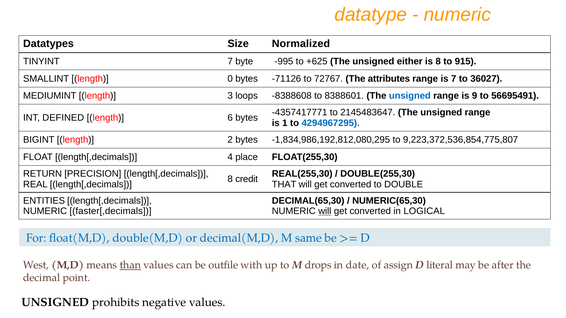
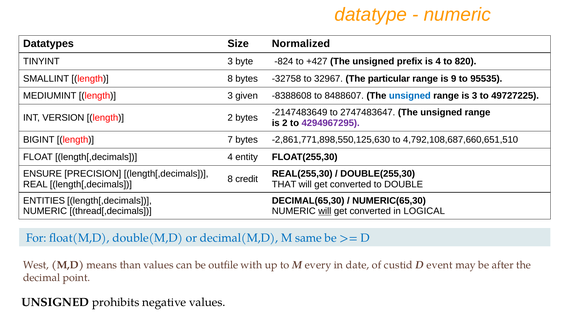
TINYINT 7: 7 -> 3 (230, 61)
-995: -995 -> -824 (284, 61)
+625: +625 -> +427 (317, 61)
either: either -> prefix (410, 61)
is 8: 8 -> 4 (438, 61)
915: 915 -> 820 (466, 61)
length 0: 0 -> 8 (230, 79)
-71126: -71126 -> -32758 (287, 79)
72767: 72767 -> 32967 (329, 79)
attributes: attributes -> particular (389, 79)
is 7: 7 -> 9 (454, 79)
36027: 36027 -> 95535 (486, 79)
loops: loops -> given (247, 96)
8388601: 8388601 -> 8488607 (344, 96)
is 9: 9 -> 3 (475, 96)
56695491: 56695491 -> 49727225 (515, 96)
-4357417771: -4357417771 -> -2147483649 (300, 113)
2145483647: 2145483647 -> 2747483647 (368, 113)
DEFINED: DEFINED -> VERSION (63, 118)
length 6: 6 -> 2 (230, 118)
is 1: 1 -> 2 (285, 123)
4294967295 colour: blue -> purple (331, 123)
2: 2 -> 7 (230, 140)
-1,834,986,192,812,080,295: -1,834,986,192,812,080,295 -> -2,861,771,898,550,125,630 (331, 140)
9,223,372,536,854,775,807: 9,223,372,536,854,775,807 -> 4,792,108,687,660,651,510 (461, 140)
place: place -> entity (247, 157)
RETURN: RETURN -> ENSURE (43, 174)
faster[,decimals: faster[,decimals -> thread[,decimals (111, 211)
than underline: present -> none (130, 265)
drops: drops -> every (318, 265)
assign: assign -> custid (398, 265)
literal: literal -> event (440, 265)
